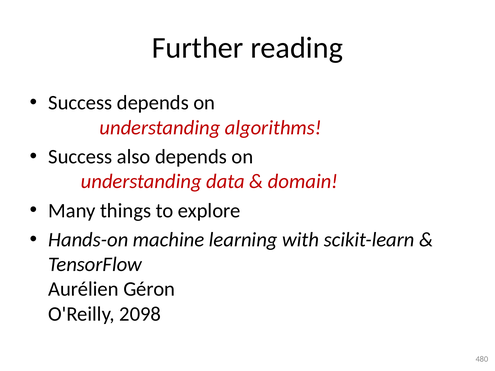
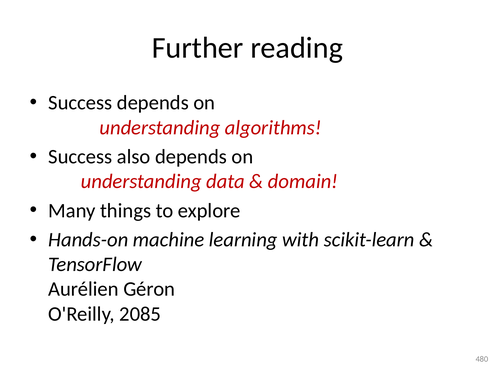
2098: 2098 -> 2085 (140, 314)
